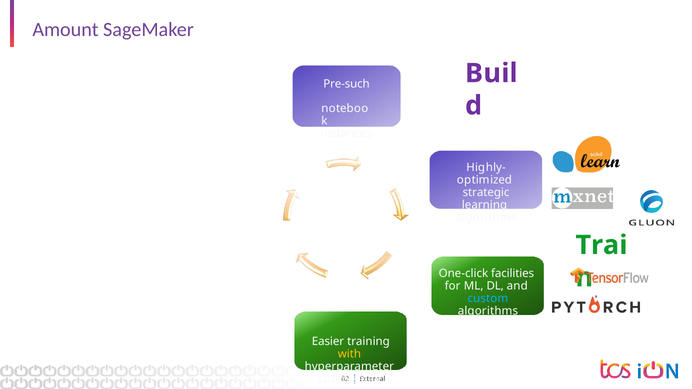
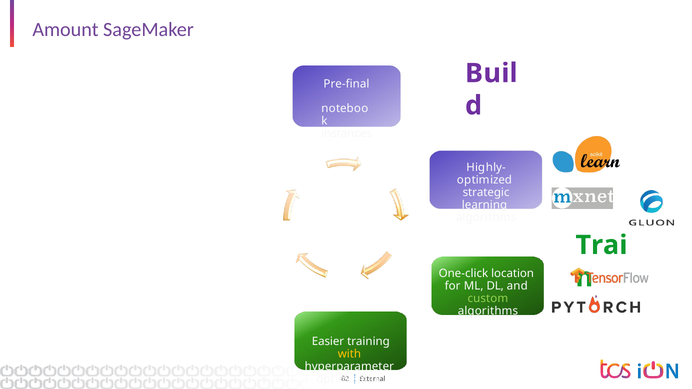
Pre-such: Pre-such -> Pre-final (346, 84)
facilities: facilities -> location (513, 274)
custom colour: light blue -> light green (488, 299)
